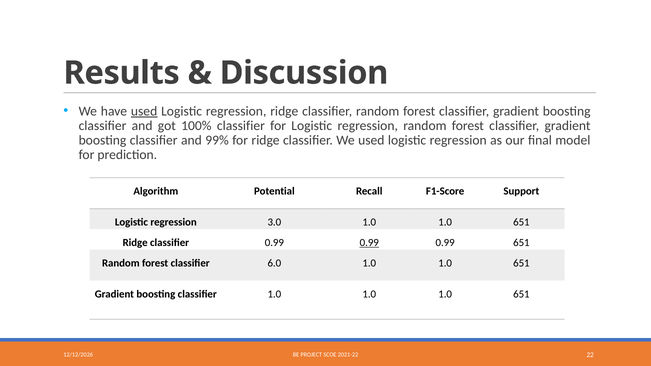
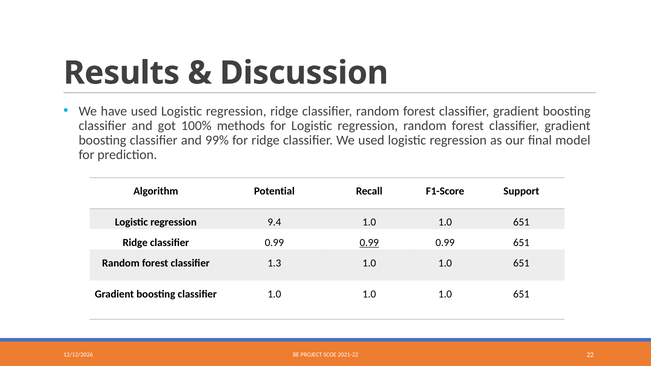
used underline: present -> none (144, 111)
100% classifier: classifier -> methods (241, 126)
3.0: 3.0 -> 9.4 (274, 222)
6.0: 6.0 -> 1.3 (274, 263)
